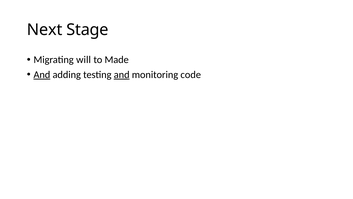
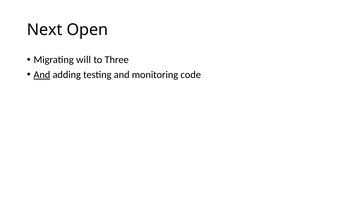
Stage: Stage -> Open (87, 30)
Made: Made -> Three (117, 60)
and underline: present -> none (122, 74)
